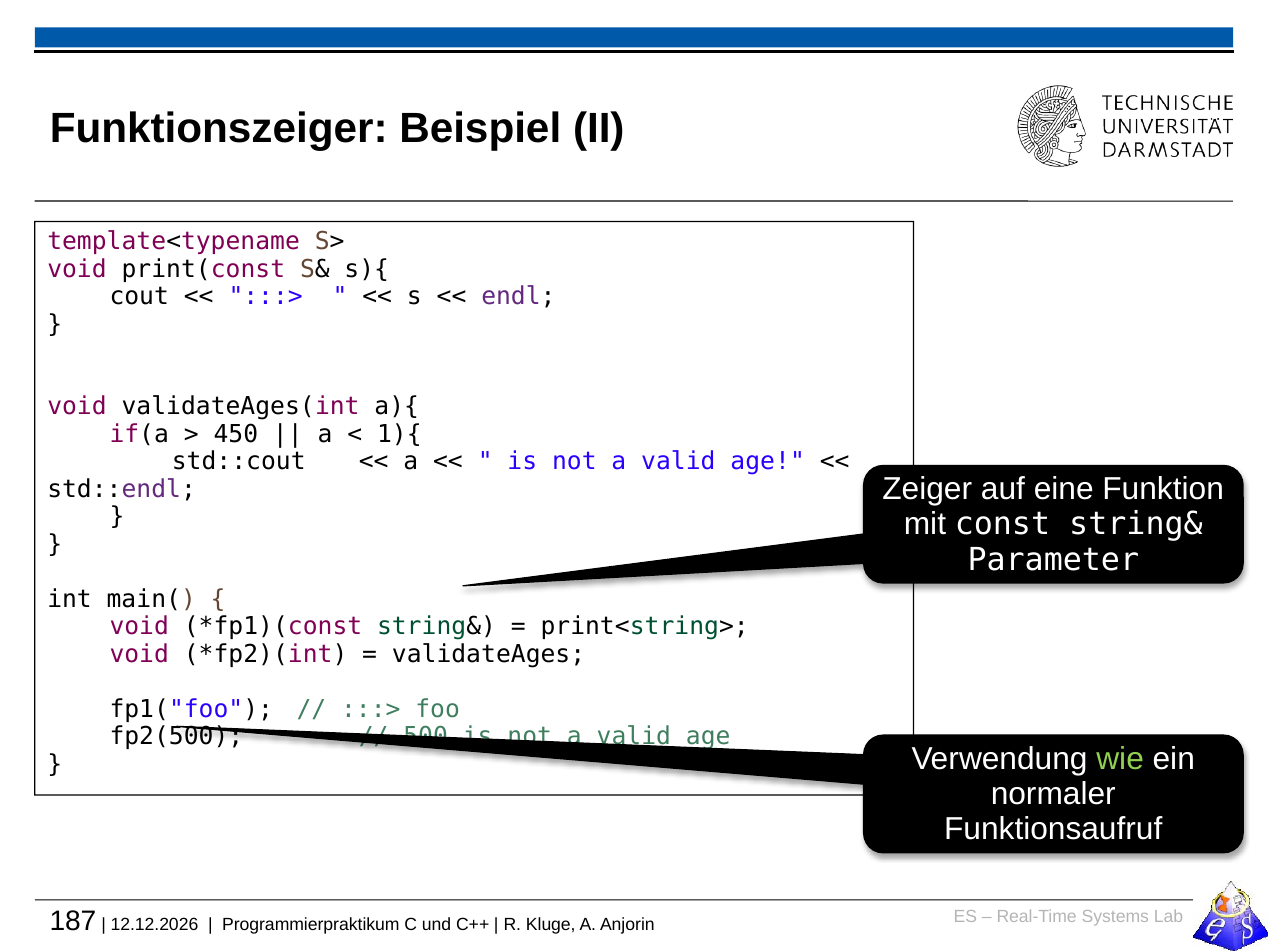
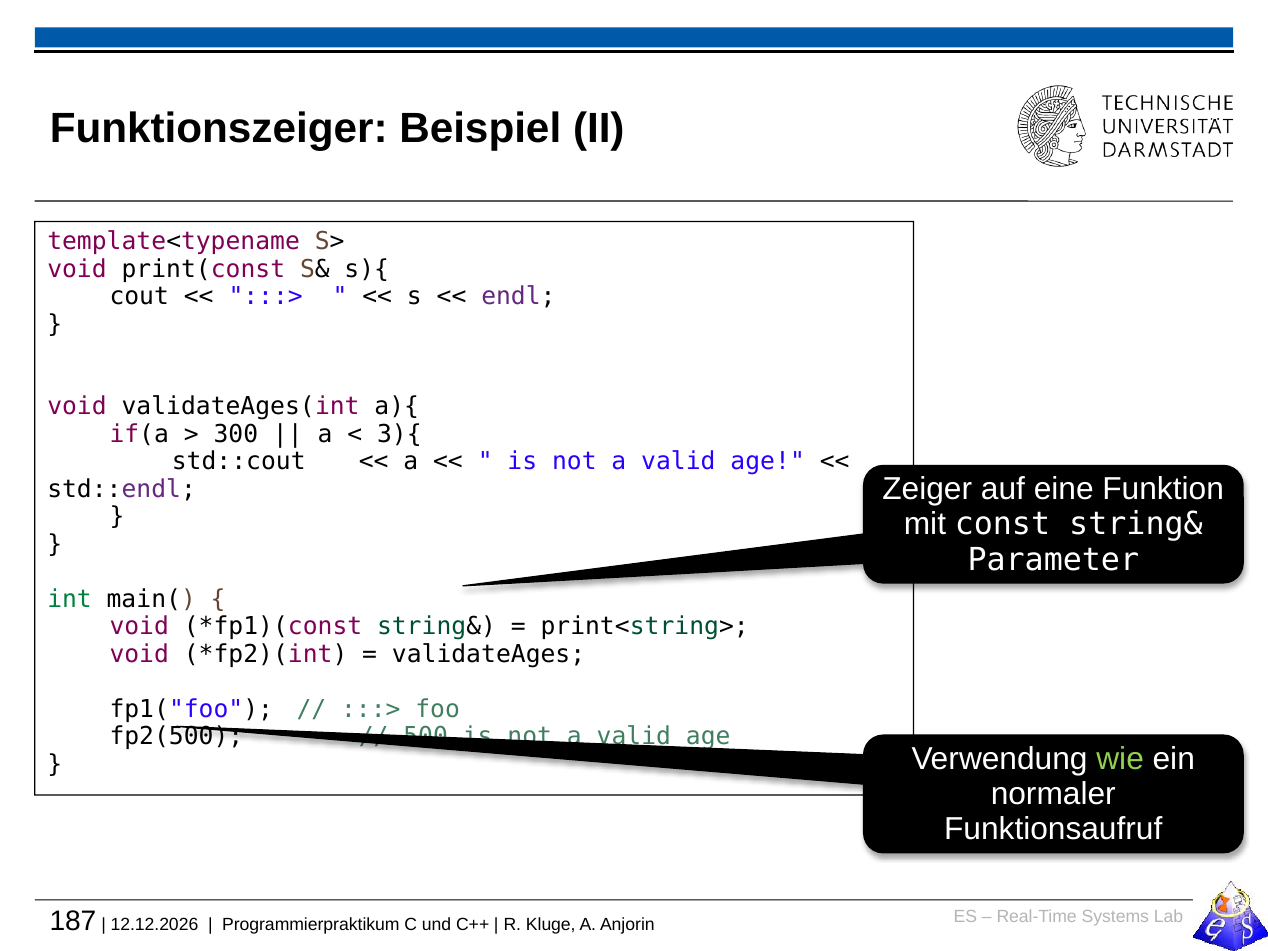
450: 450 -> 300 (236, 434)
1){: 1){ -> 3){ (399, 434)
int colour: black -> green (70, 599)
